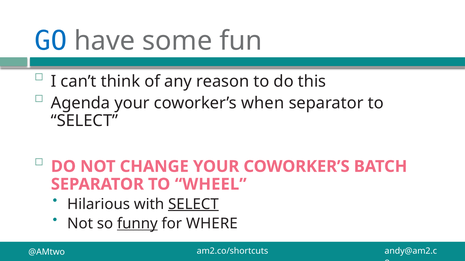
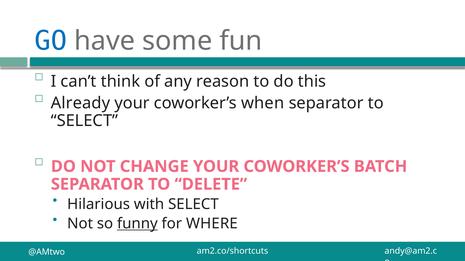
Agenda: Agenda -> Already (80, 103)
WHEEL: WHEEL -> DELETE (211, 185)
SELECT underline: present -> none (193, 205)
